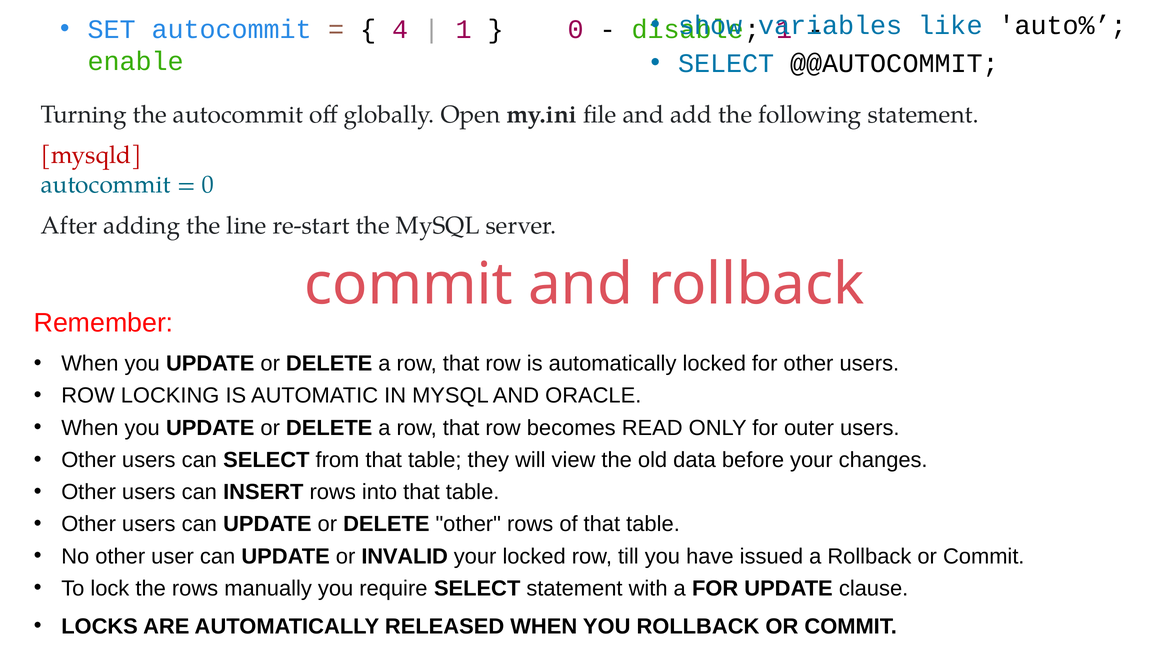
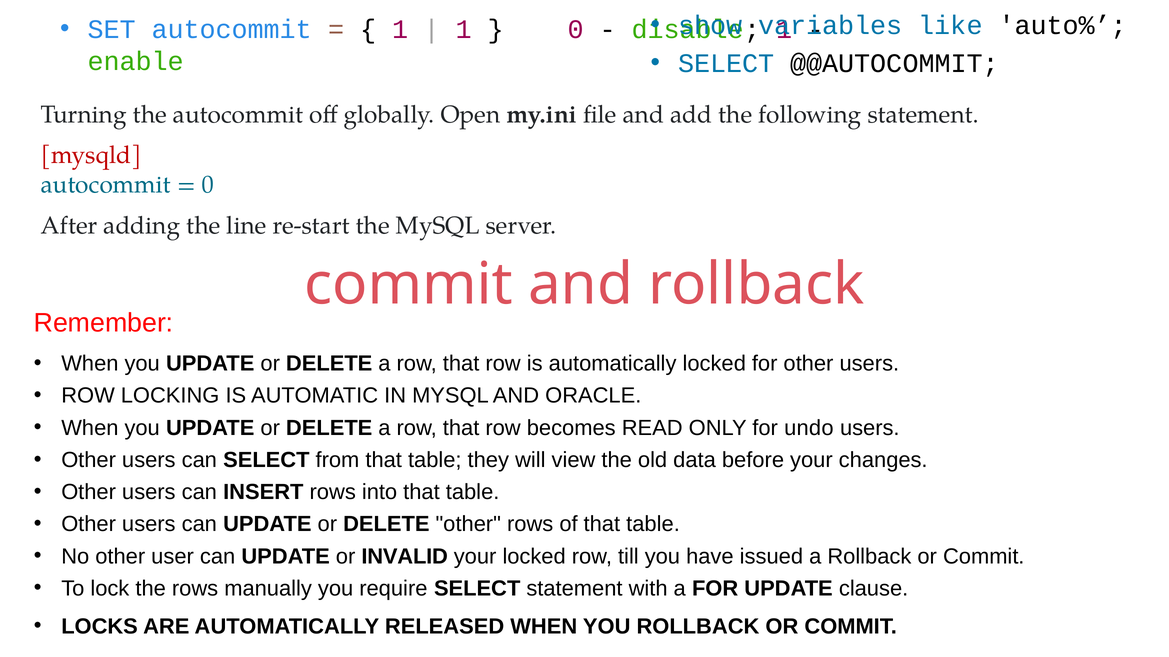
4: 4 -> 1 (400, 29)
outer: outer -> undo (809, 428)
